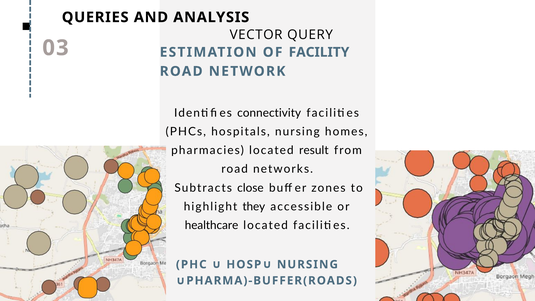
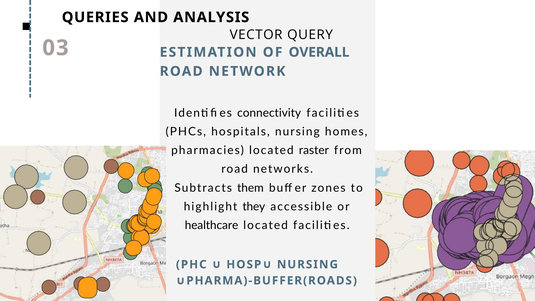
FACILITY: FACILITY -> OVERALL (319, 52)
result: result -> raster (314, 150)
close: close -> them (250, 188)
